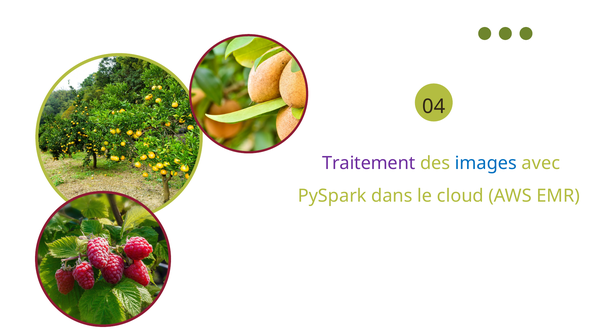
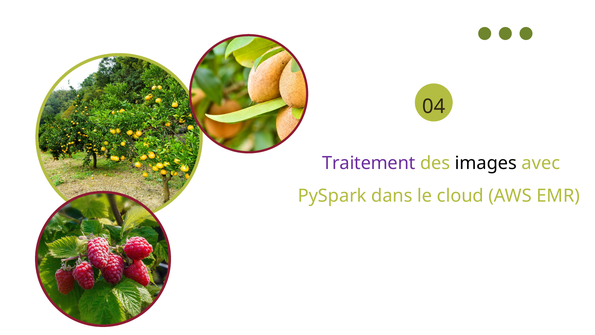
images colour: blue -> black (486, 163)
